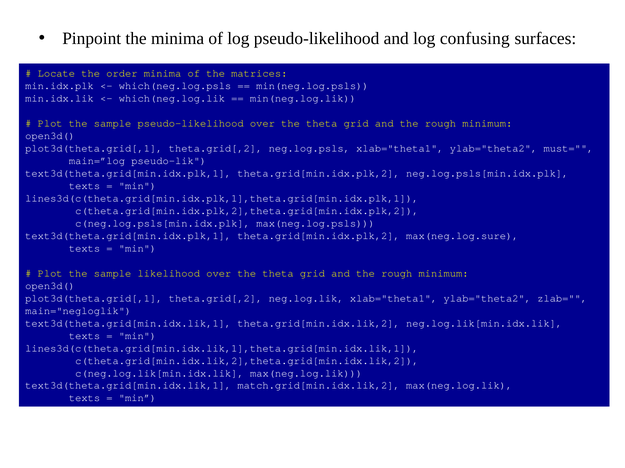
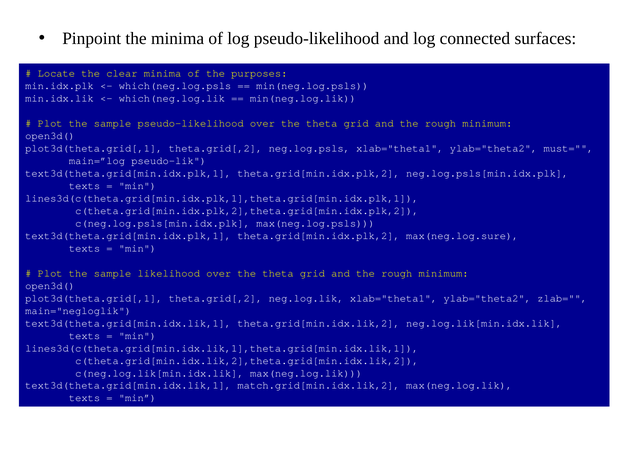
confusing: confusing -> connected (475, 39)
order: order -> clear (122, 74)
matrices: matrices -> purposes (259, 74)
